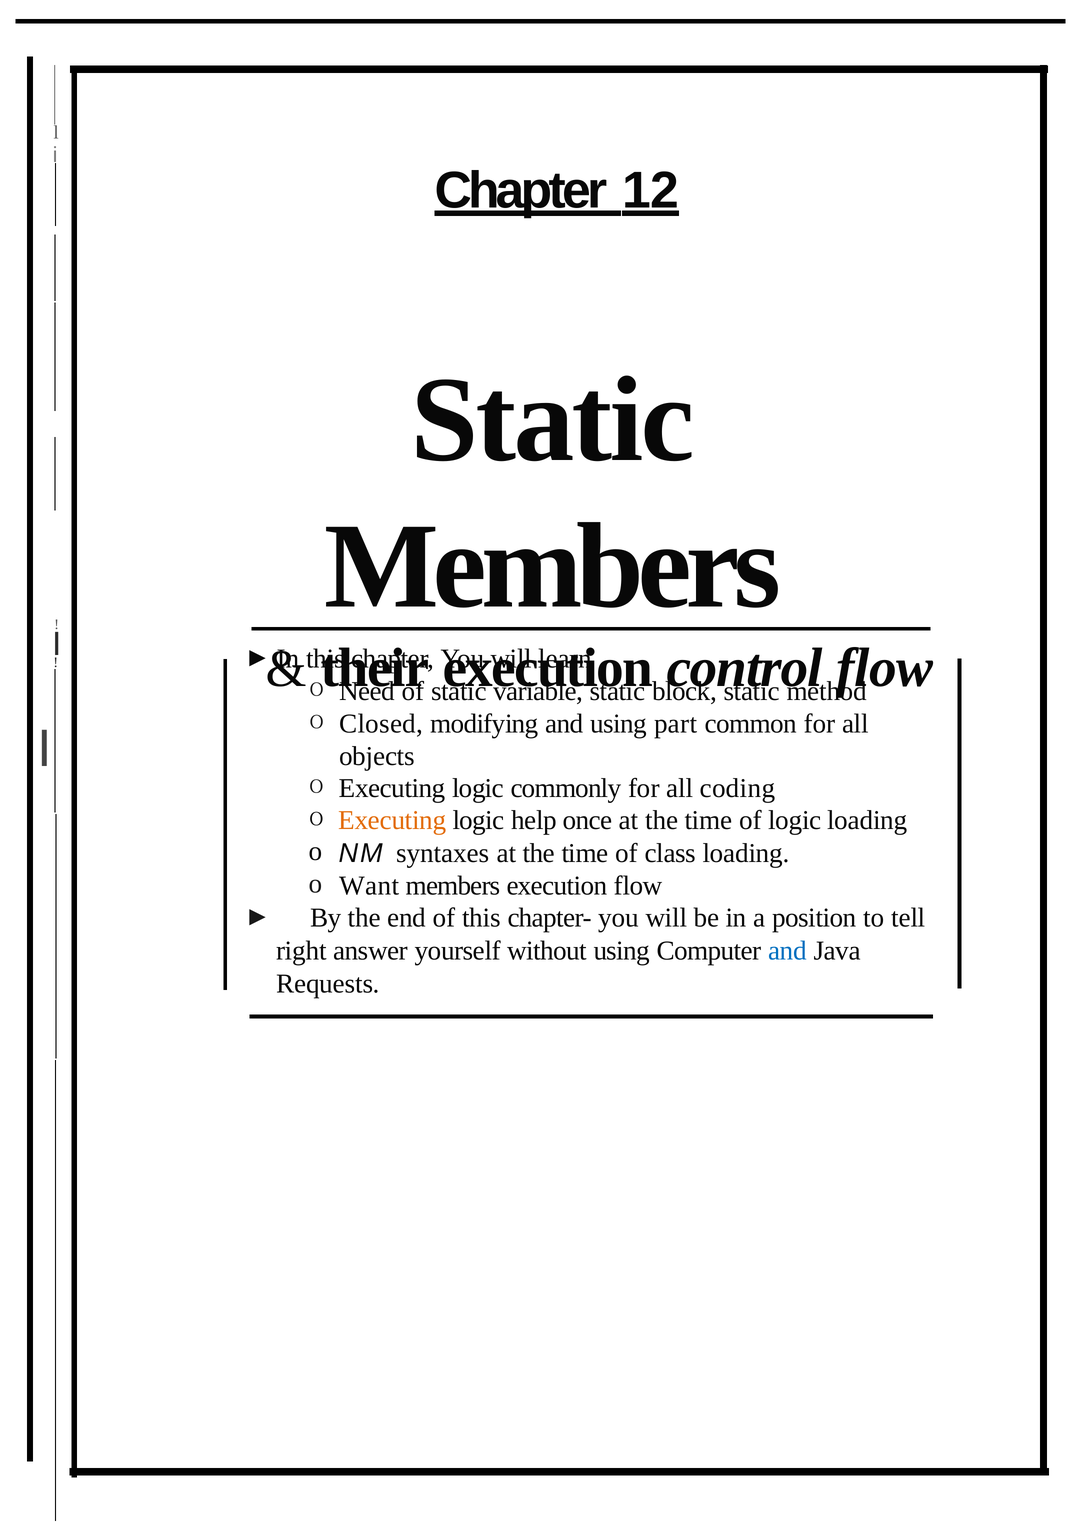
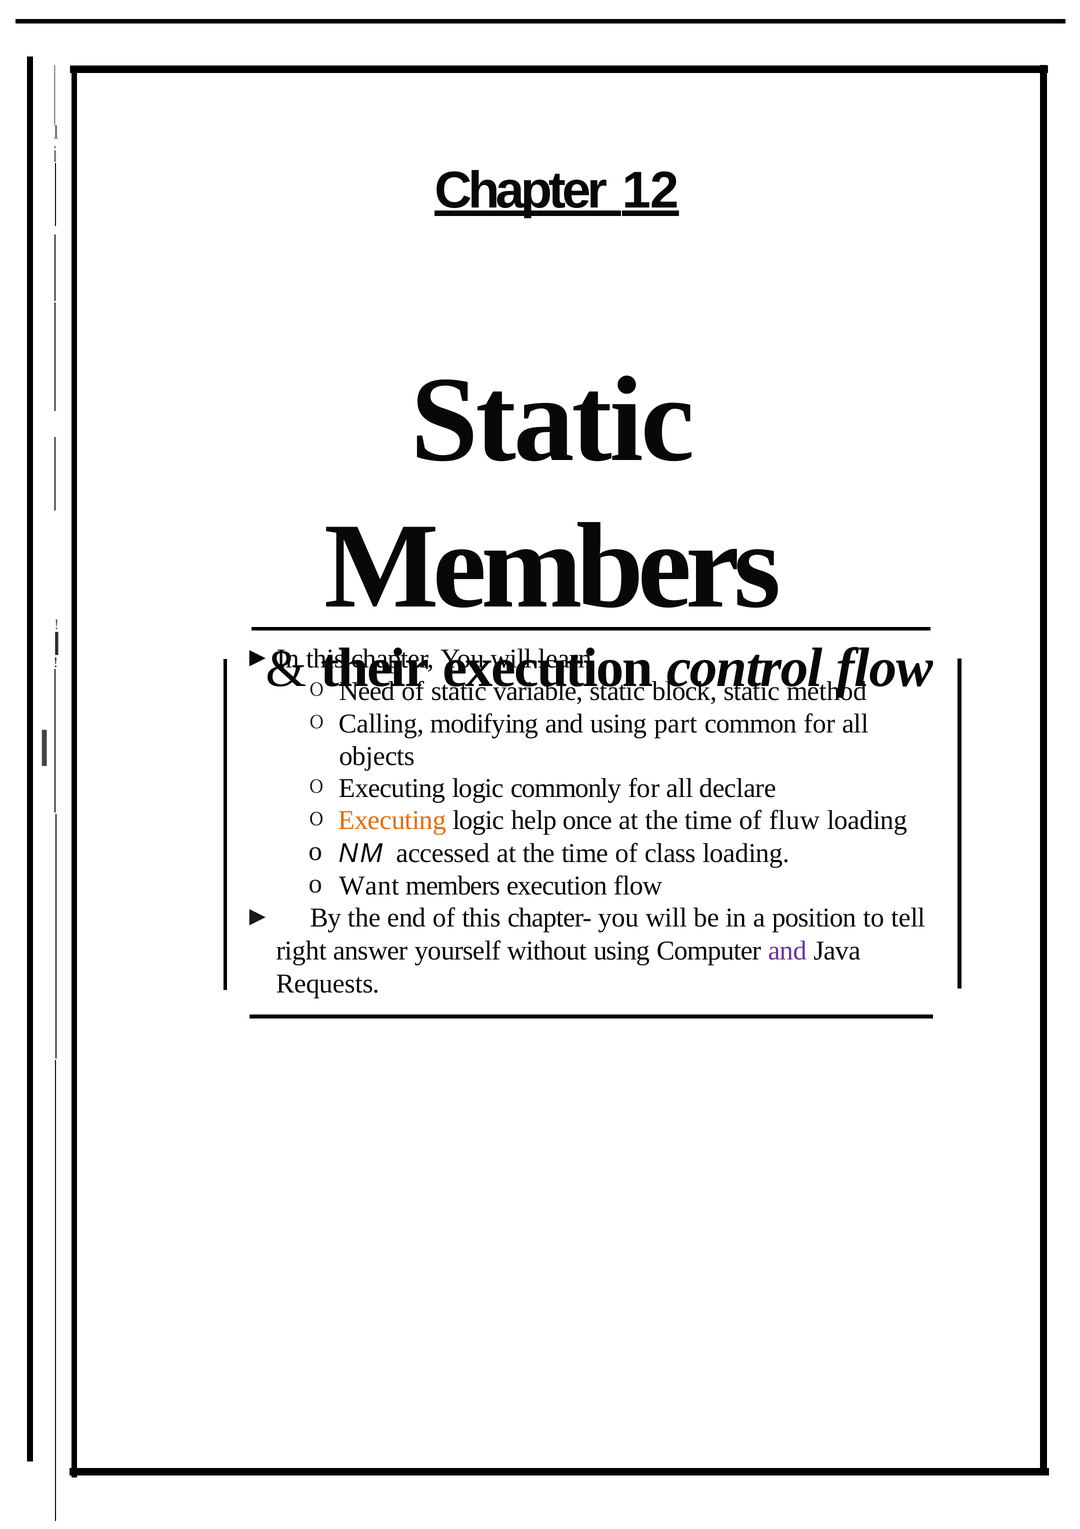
Closed: Closed -> Calling (381, 723)
coding: coding -> declare (738, 788)
of logic: logic -> fluw (794, 820)
syntaxes: syntaxes -> accessed (443, 853)
and colour: blue -> purple (787, 951)
